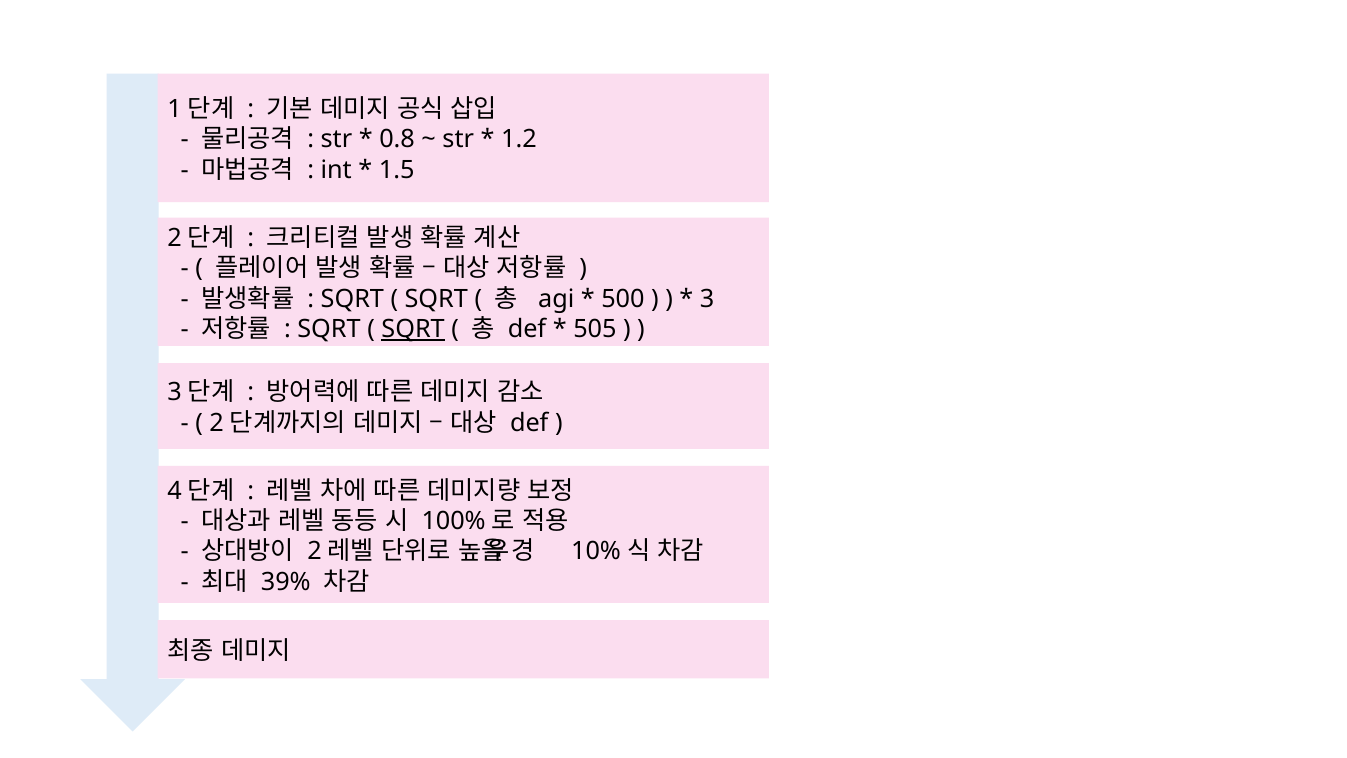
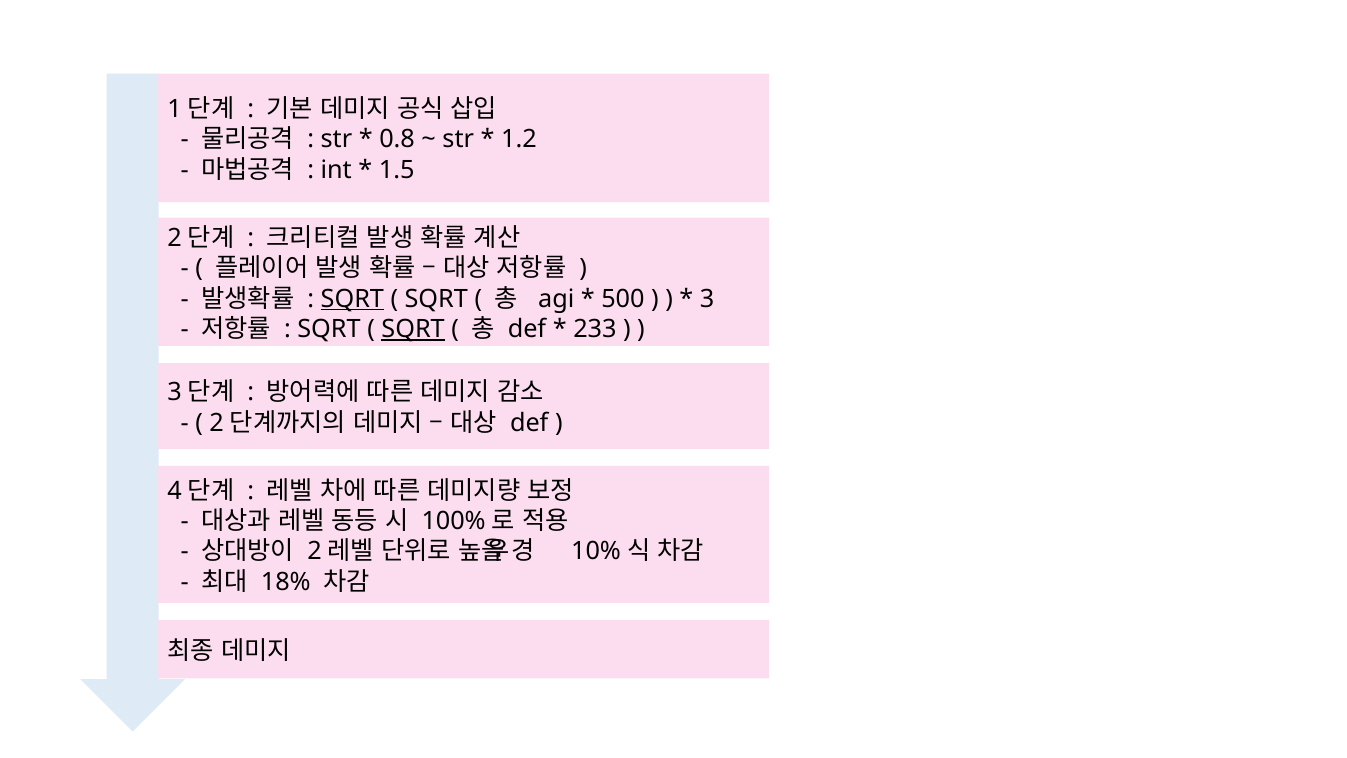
SQRT underline: none -> present (352, 299)
505: 505 -> 233 (595, 329)
39%: 39% -> 18% (286, 581)
